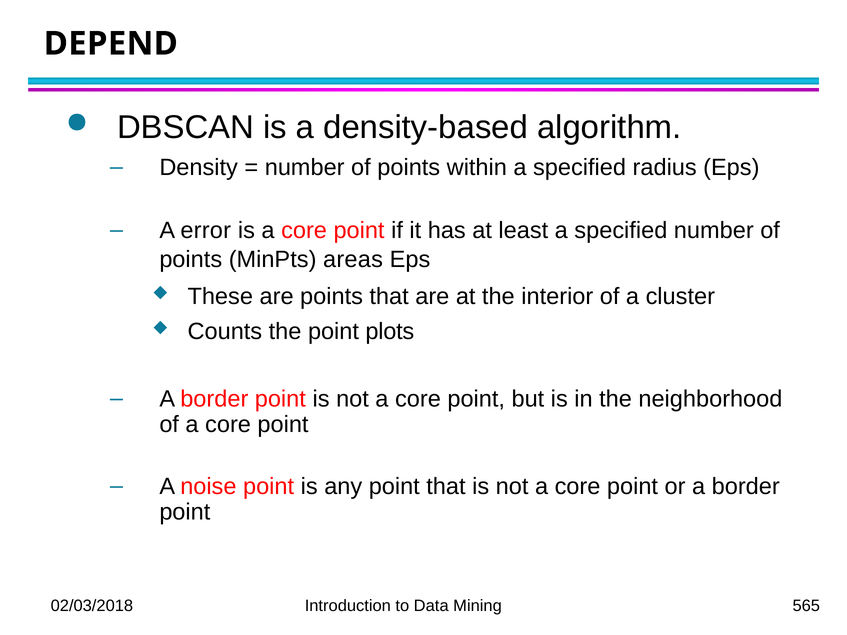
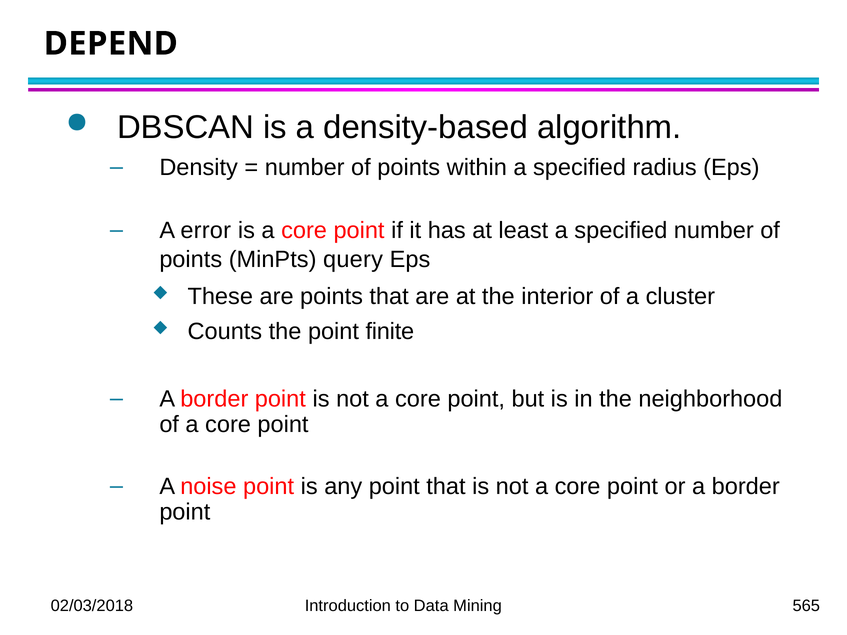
areas: areas -> query (353, 260)
plots: plots -> finite (390, 332)
